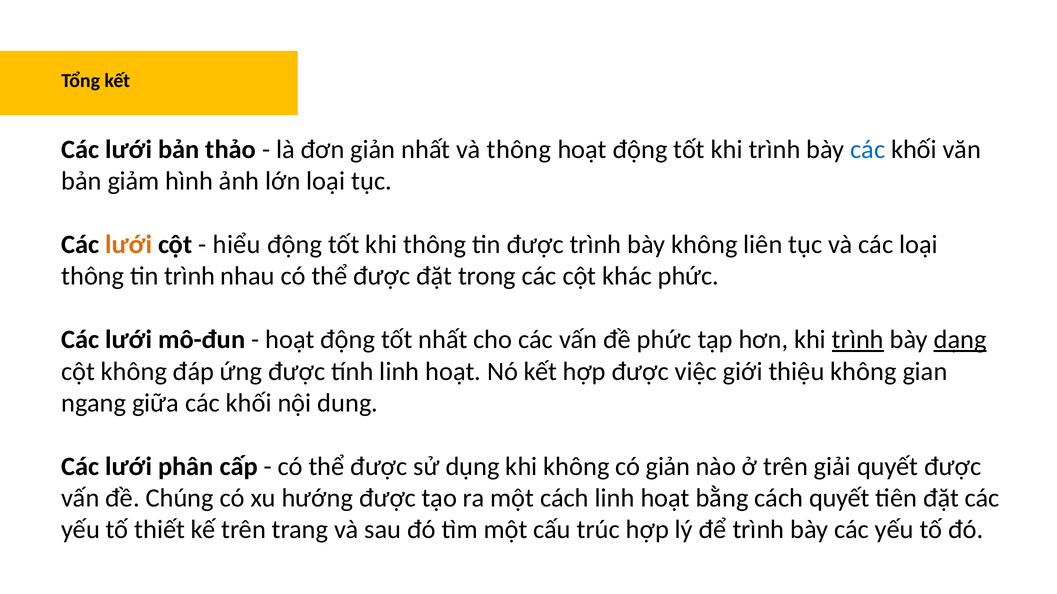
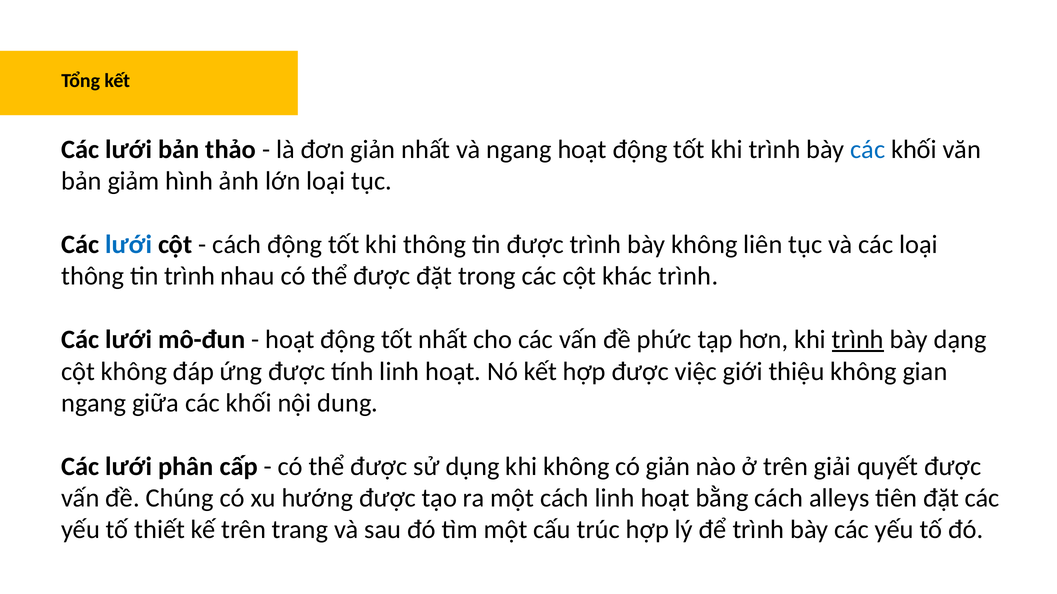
và thông: thông -> ngang (519, 150)
lưới colour: orange -> blue (129, 245)
hiểu: hiểu -> cách (237, 245)
khác phức: phức -> trình (688, 277)
dạng underline: present -> none (960, 340)
cách quyết: quyết -> alleys (839, 498)
